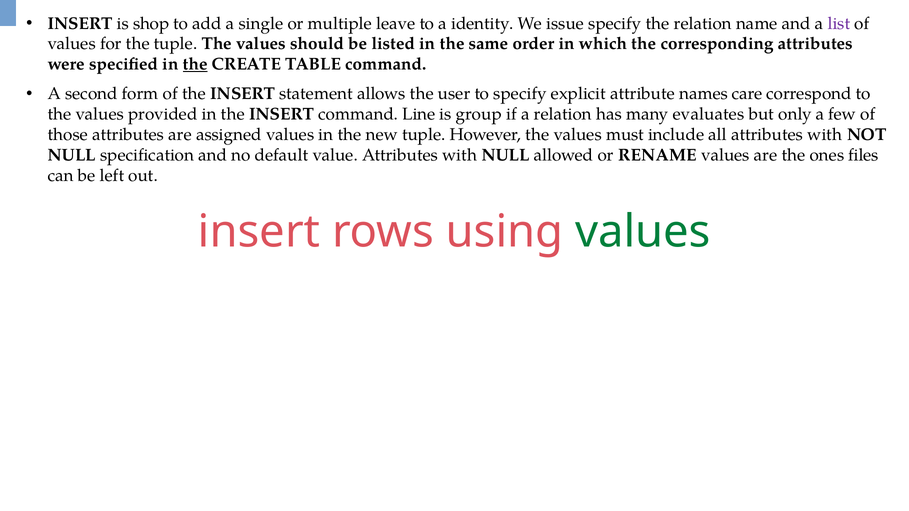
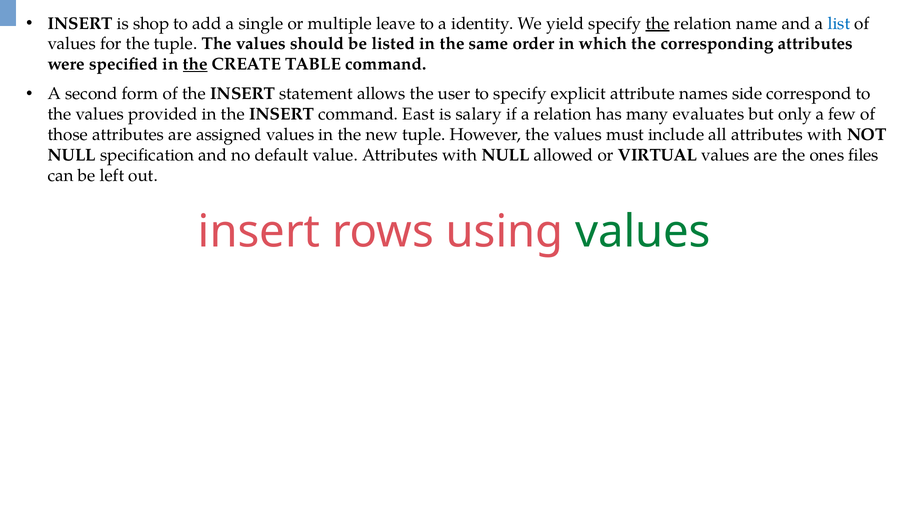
issue: issue -> yield (565, 23)
the underline: none -> present (658, 23)
list colour: purple -> blue (839, 23)
care: care -> side (747, 94)
Line: Line -> East (419, 114)
group: group -> salary (479, 114)
RENAME: RENAME -> VIRTUAL (658, 155)
